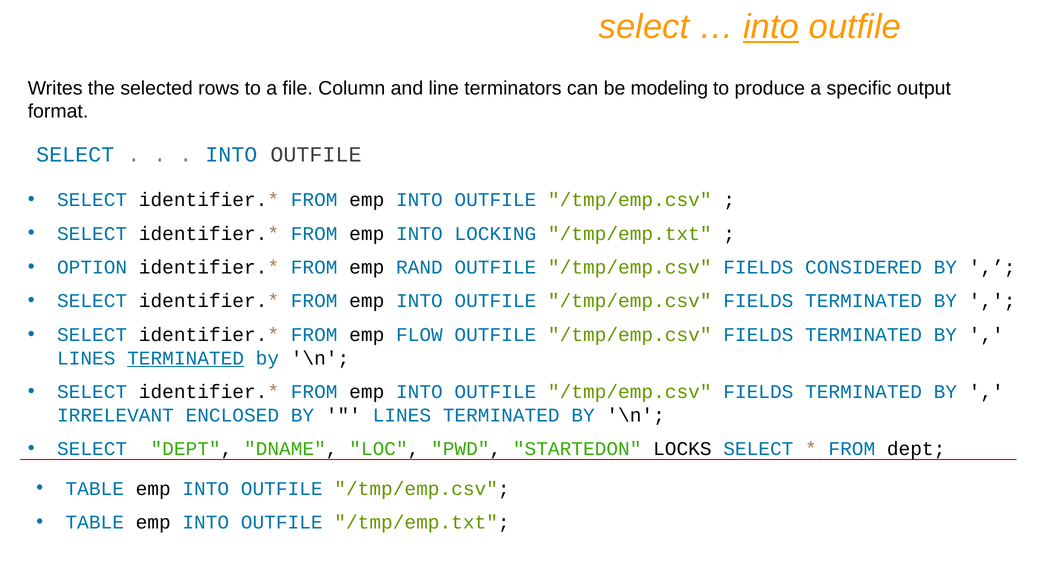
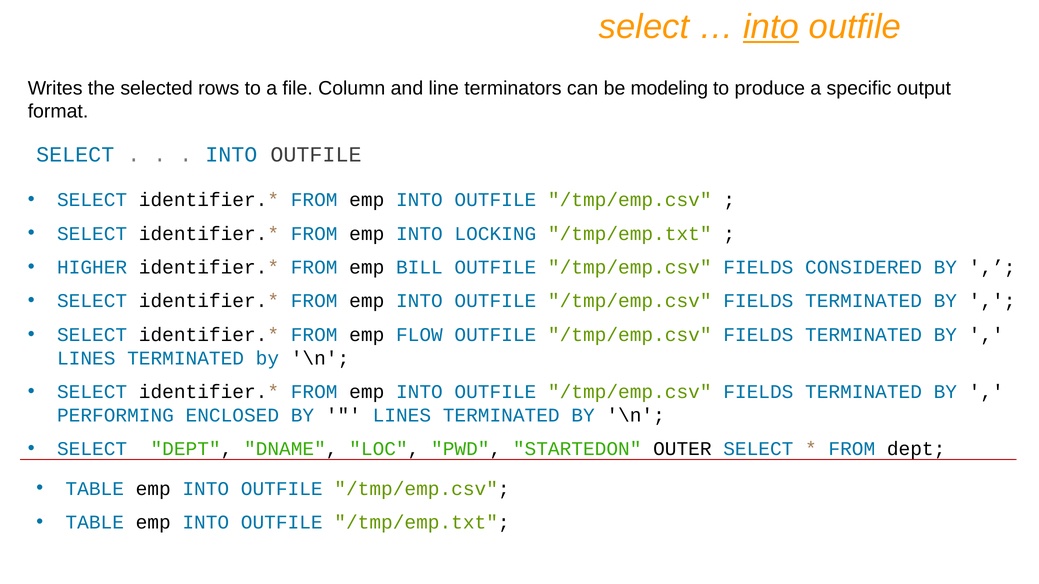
OPTION: OPTION -> HIGHER (92, 268)
RAND: RAND -> BILL (419, 268)
TERMINATED underline: present -> none (186, 358)
IRRELEVANT: IRRELEVANT -> PERFORMING (115, 415)
LOCKS: LOCKS -> OUTER (682, 449)
